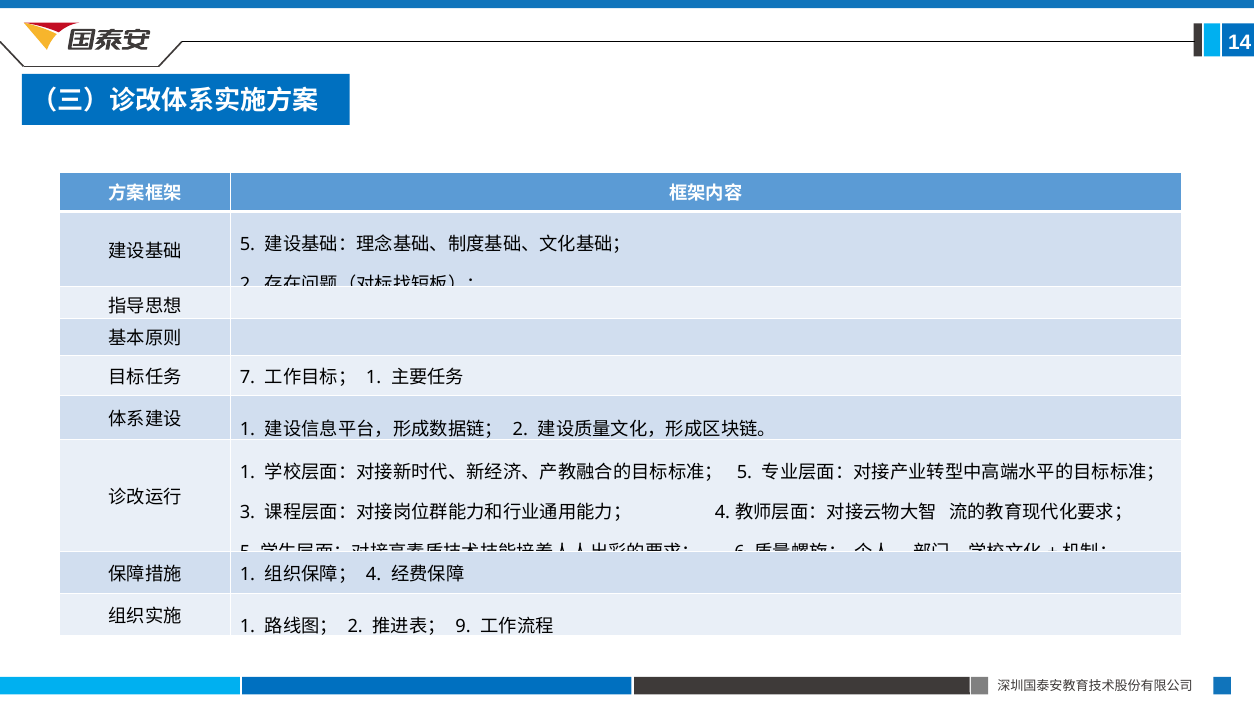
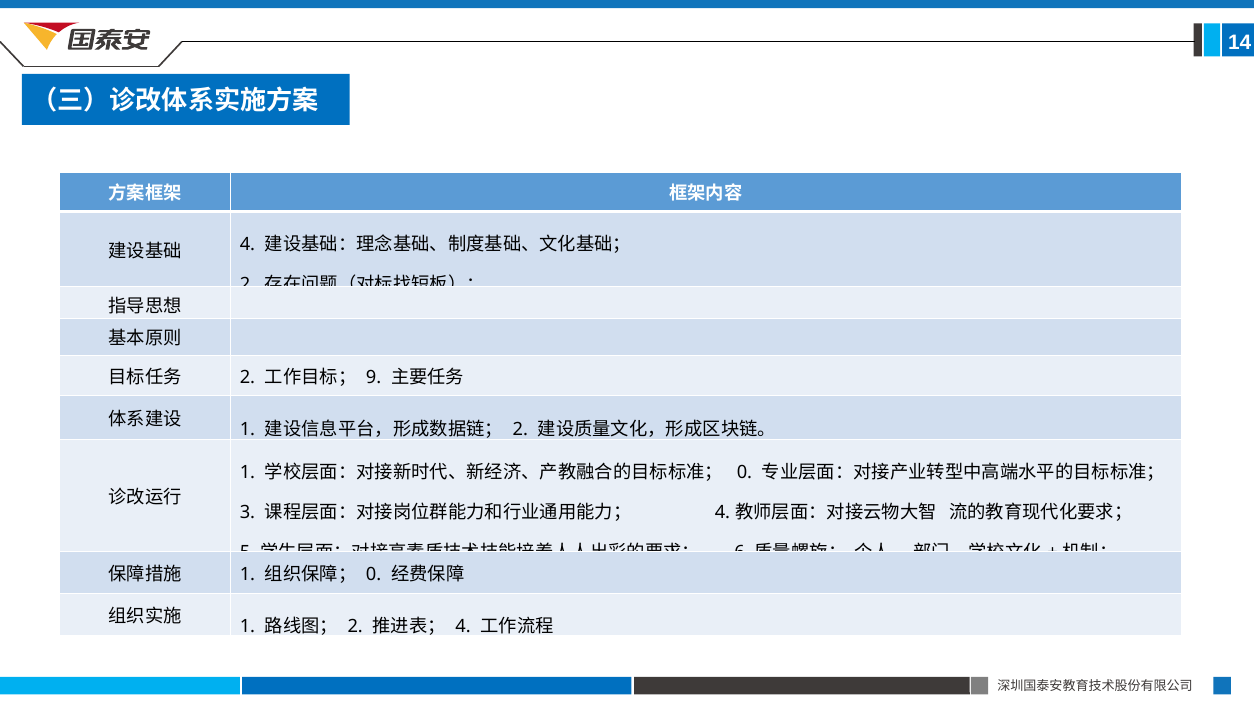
5: 5 -> 4 (247, 245)
7: 7 -> 2 (247, 378)
1: 1 -> 9 (374, 378)
5: 5 -> 0 (744, 473)
4: 4 -> 0 (374, 575)
9: 9 -> 4 (463, 627)
